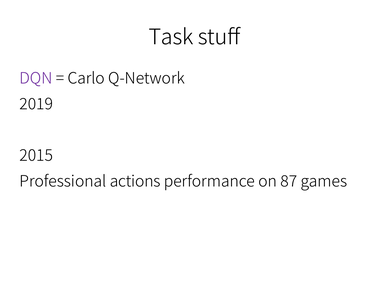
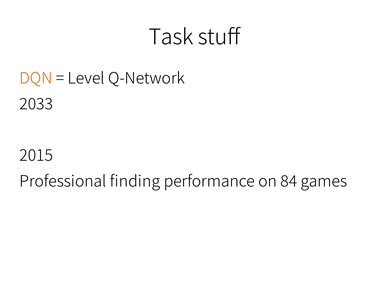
DQN colour: purple -> orange (36, 79)
Carlo: Carlo -> Level (86, 79)
2019: 2019 -> 2033 (36, 105)
actions: actions -> finding (135, 182)
87: 87 -> 84 (289, 182)
